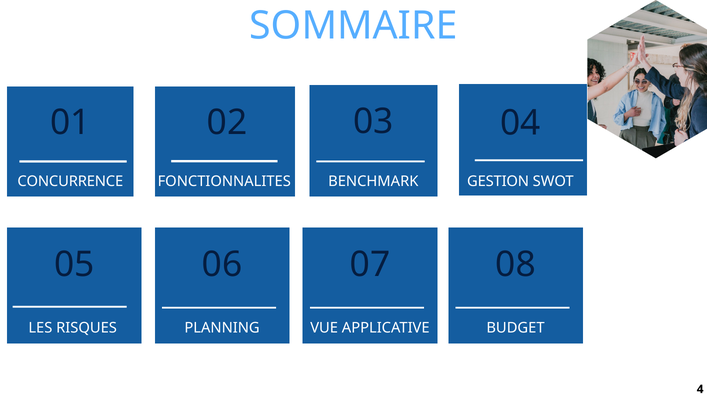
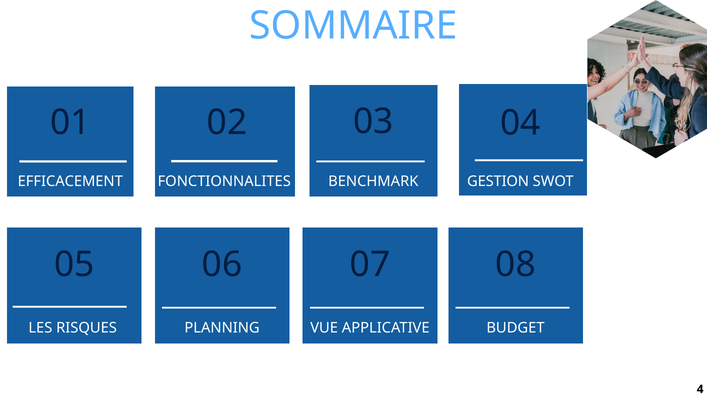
CONCURRENCE: CONCURRENCE -> EFFICACEMENT (70, 181)
